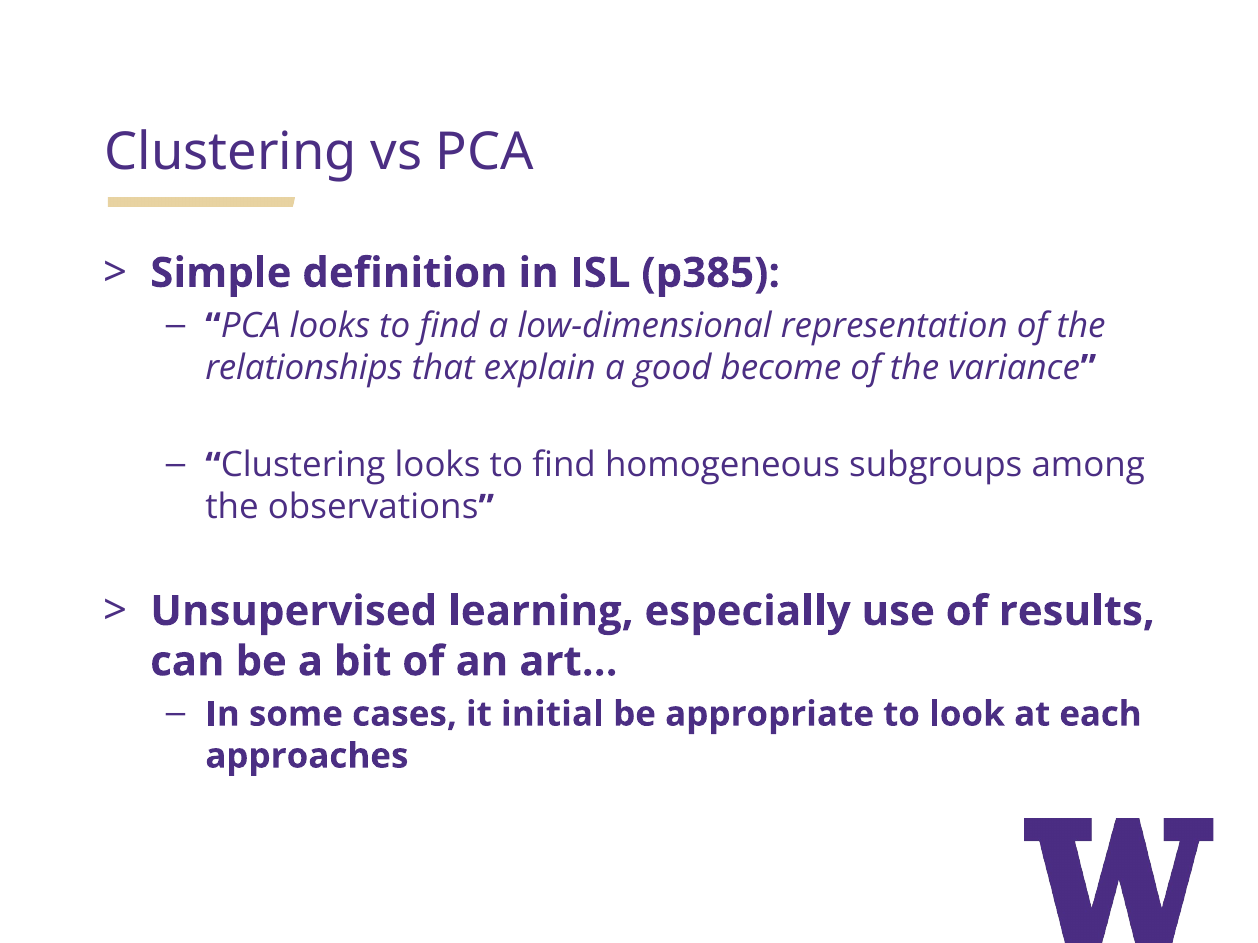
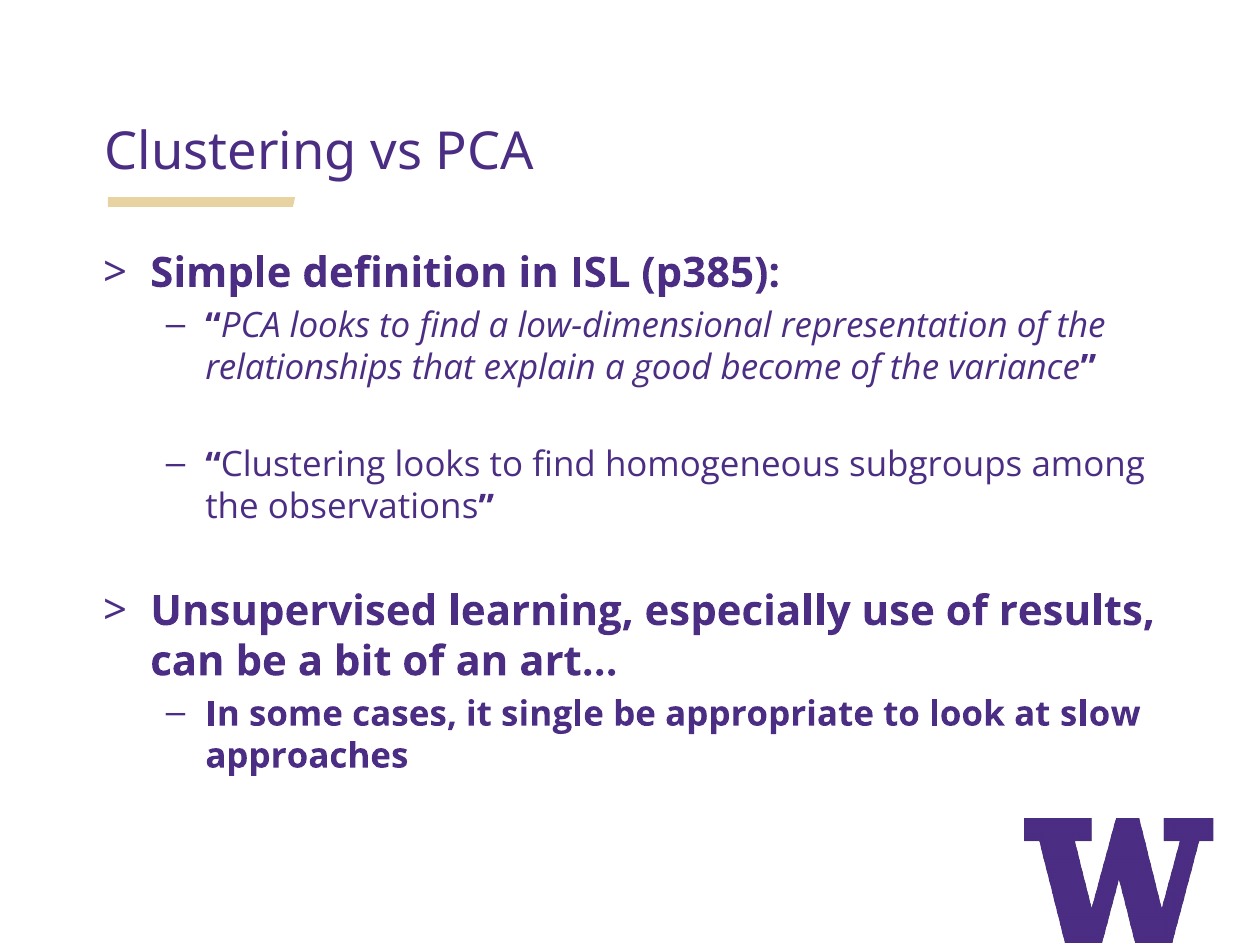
initial: initial -> single (552, 714)
each: each -> slow (1100, 714)
